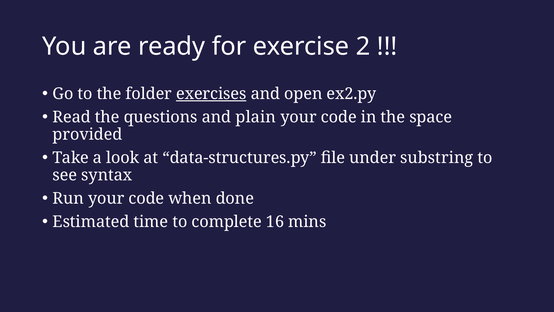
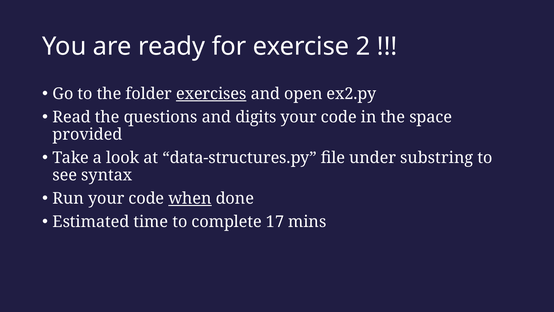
plain: plain -> digits (256, 117)
when underline: none -> present (190, 198)
16: 16 -> 17 (275, 221)
